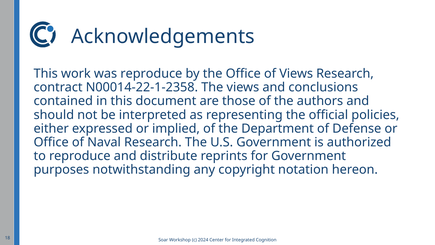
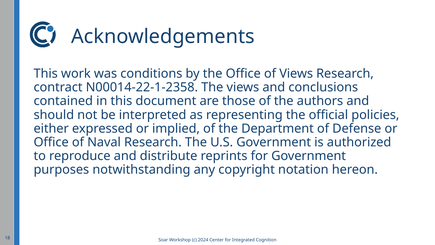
was reproduce: reproduce -> conditions (151, 74)
